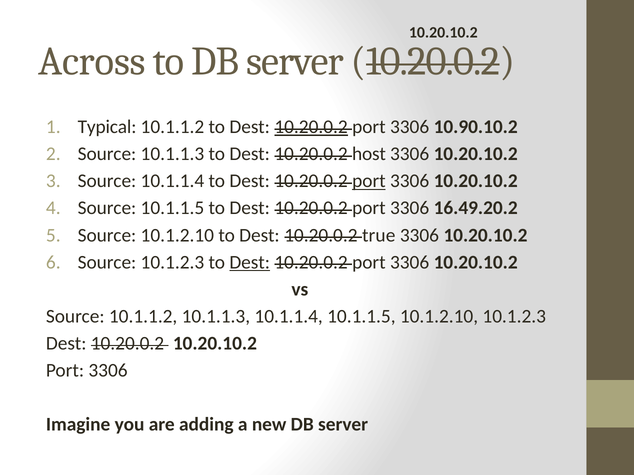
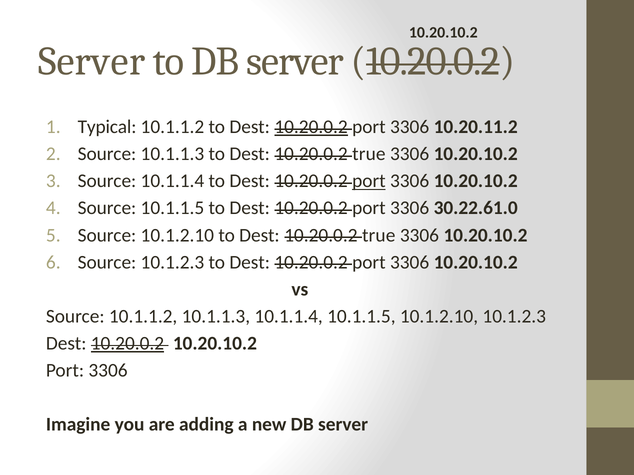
Across: Across -> Server (92, 61)
10.90.10.2: 10.90.10.2 -> 10.20.11.2 (476, 127)
host: host -> true (369, 154)
16.49.20.2: 16.49.20.2 -> 30.22.61.0 (476, 208)
Dest underline: present -> none (250, 262)
10.20.0.2 underline: none -> present (127, 344)
